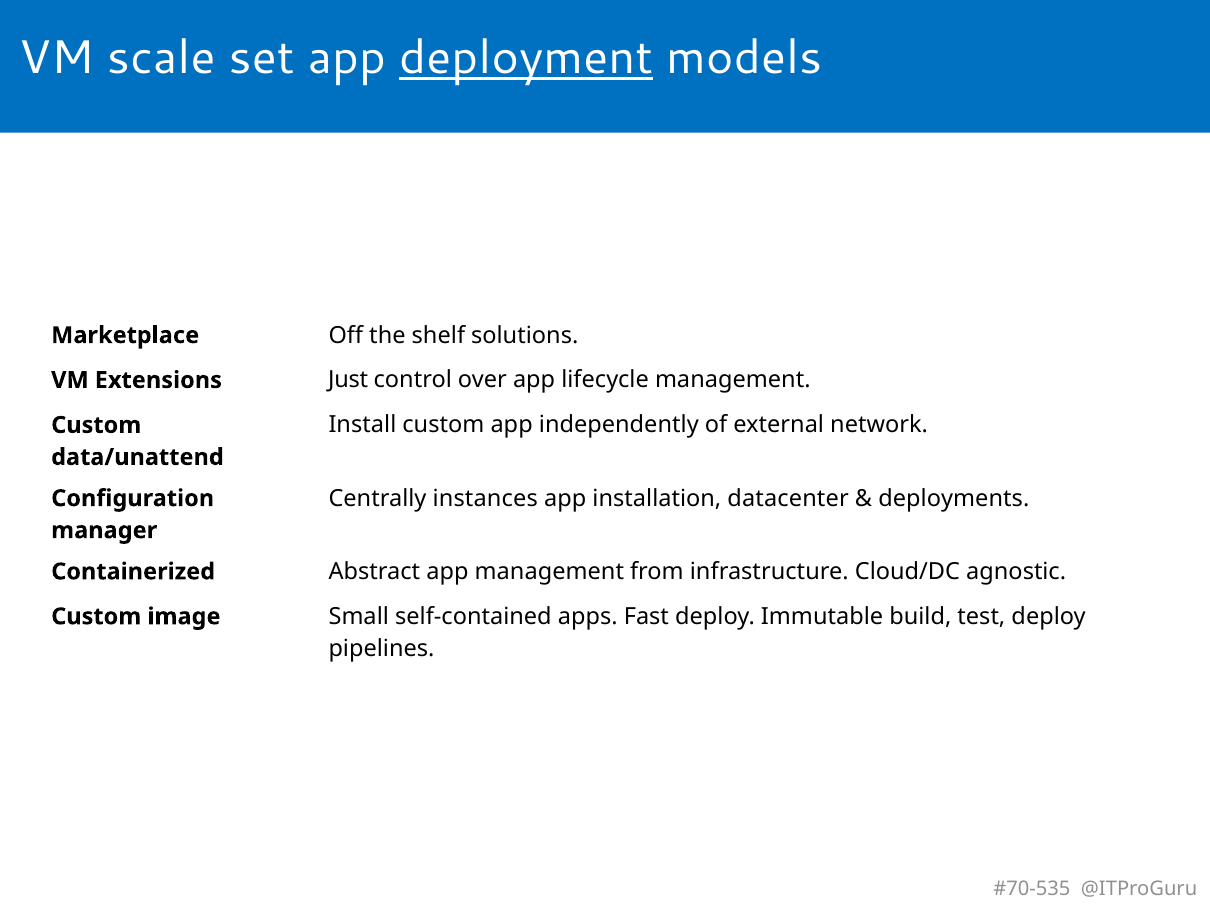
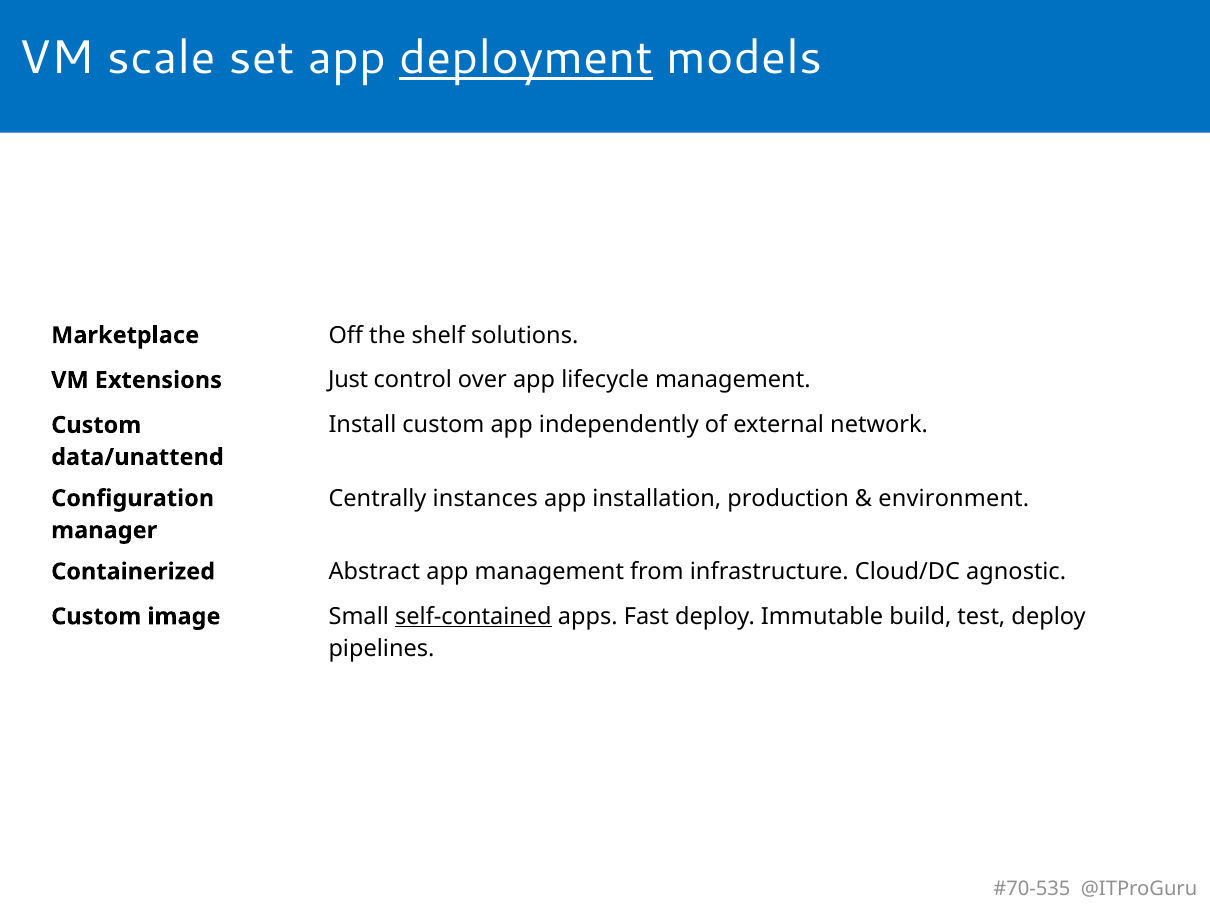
datacenter: datacenter -> production (788, 498)
deployments: deployments -> environment (954, 498)
self-contained underline: none -> present (473, 616)
